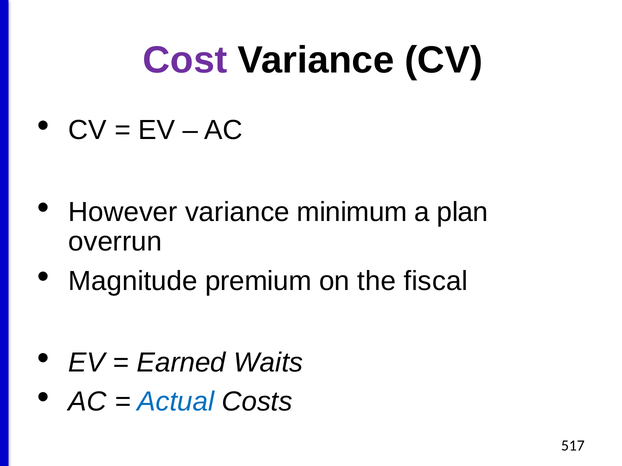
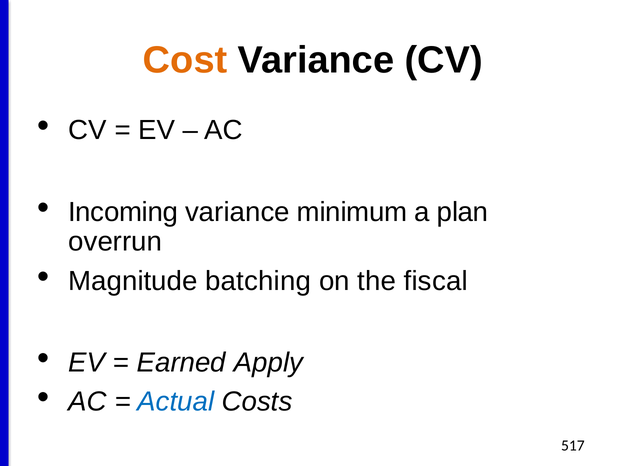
Cost colour: purple -> orange (185, 60)
However: However -> Incoming (123, 212)
premium: premium -> batching (258, 281)
Waits: Waits -> Apply (268, 363)
